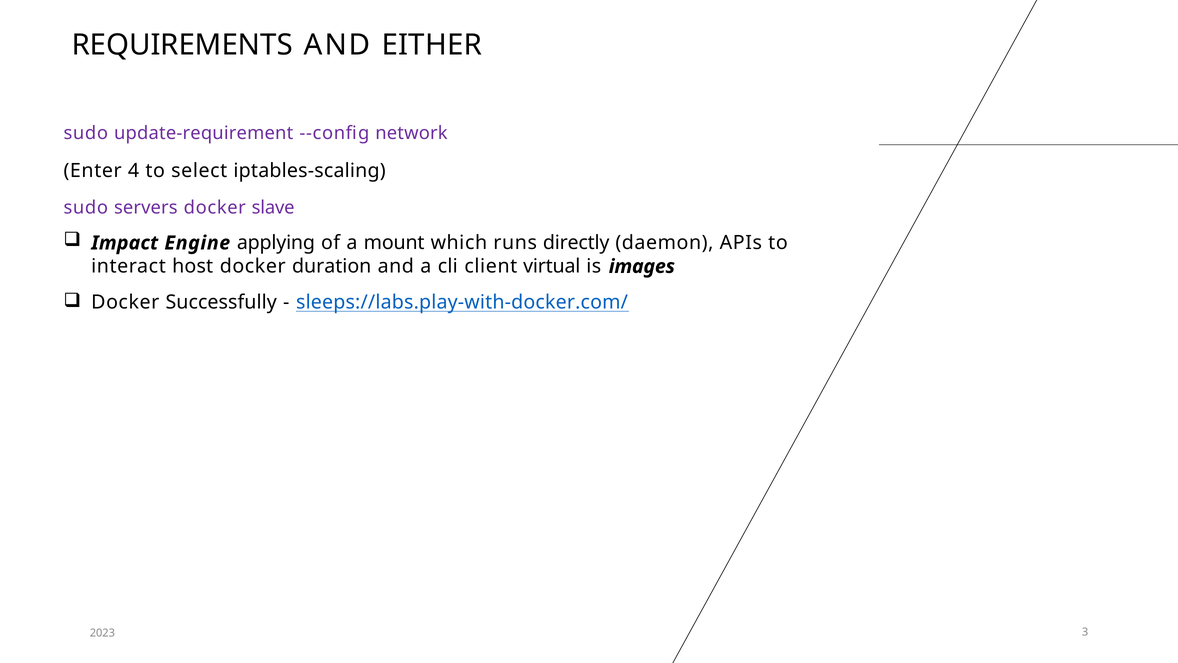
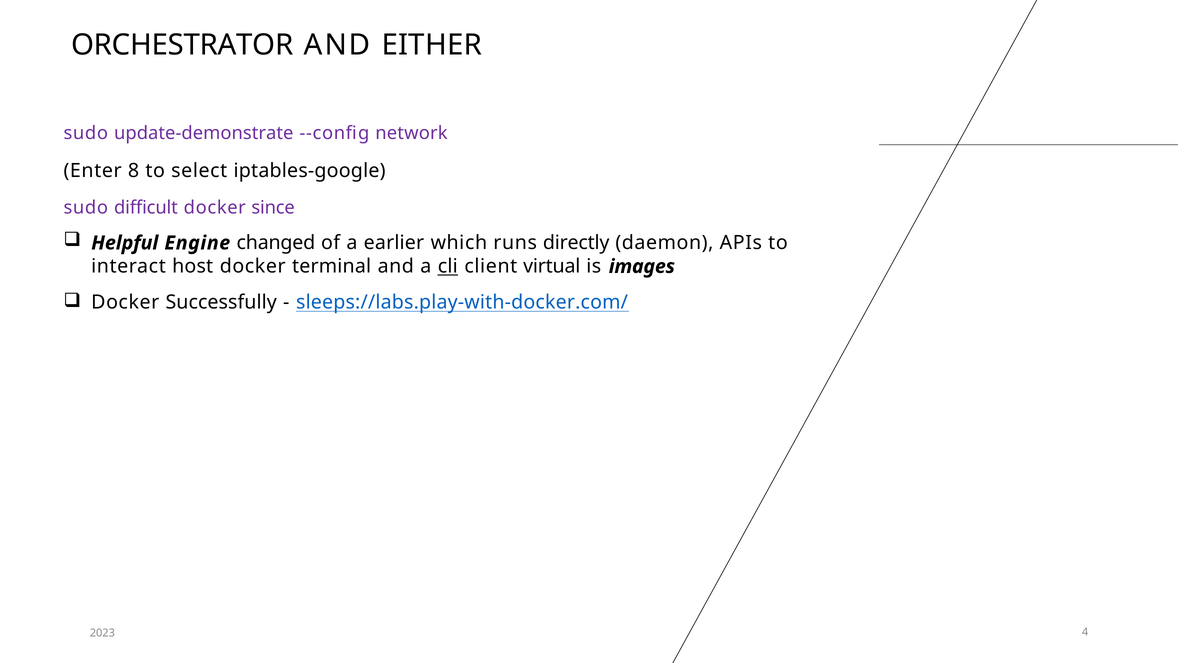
REQUIREMENTS: REQUIREMENTS -> ORCHESTRATOR (182, 45)
update-requirement: update-requirement -> update-demonstrate (204, 133)
4: 4 -> 8 (134, 170)
iptables-scaling: iptables-scaling -> iptables-google (310, 170)
servers: servers -> difficult (146, 208)
slave: slave -> since (273, 208)
Impact: Impact -> Helpful (125, 243)
applying: applying -> changed (276, 243)
mount: mount -> earlier (394, 243)
duration: duration -> terminal (332, 266)
cli underline: none -> present (448, 266)
3: 3 -> 4 (1085, 632)
